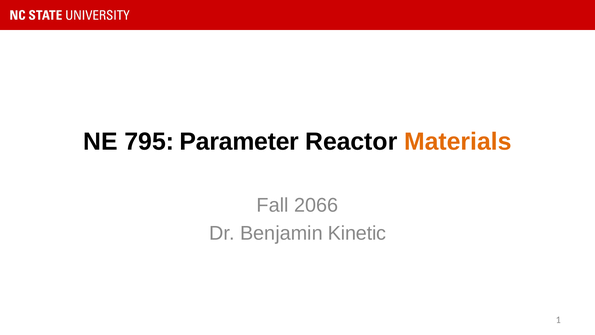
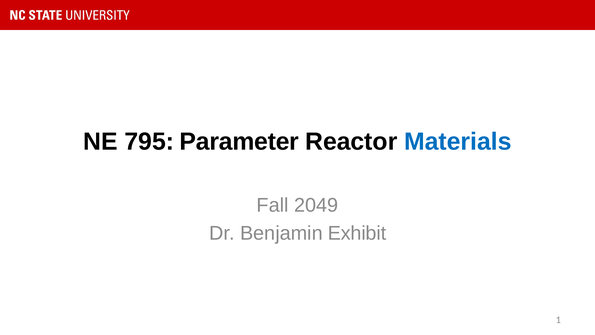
Materials colour: orange -> blue (458, 142)
2066: 2066 -> 2049 (316, 205)
Kinetic: Kinetic -> Exhibit (357, 233)
